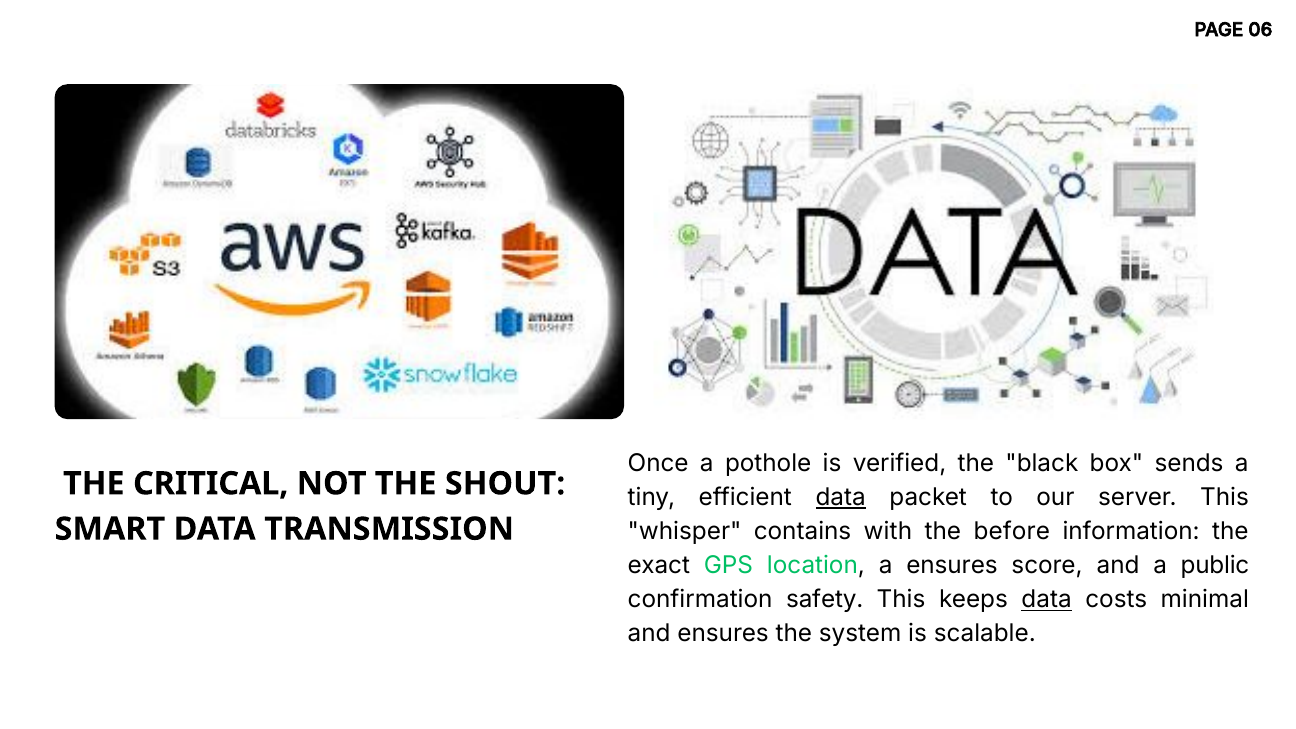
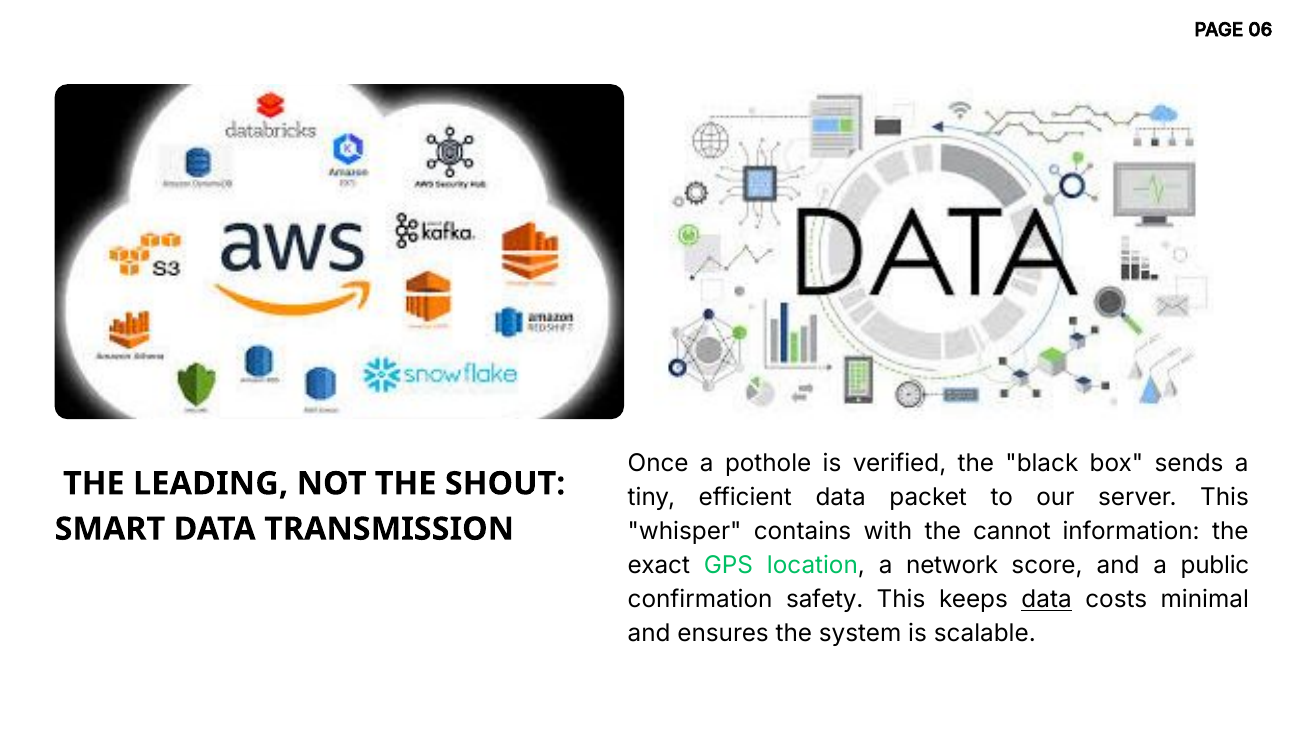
CRITICAL: CRITICAL -> LEADING (211, 484)
data underline: present -> none (841, 498)
before: before -> cannot (1012, 532)
a ensures: ensures -> network (952, 566)
